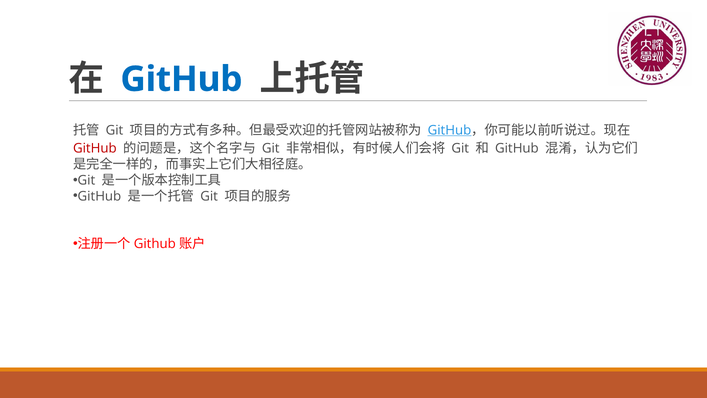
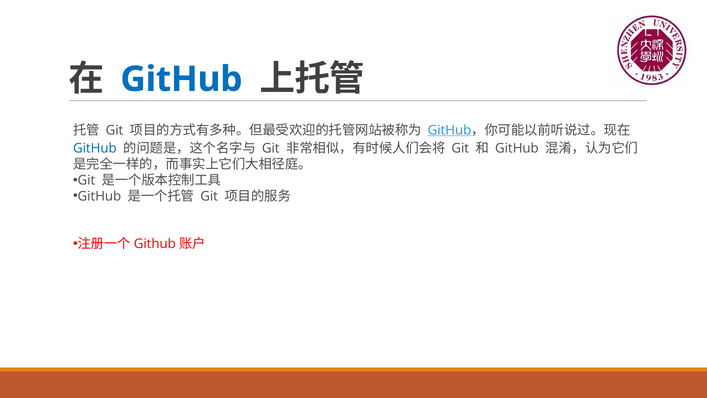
GitHub colour: red -> blue (95, 148)
